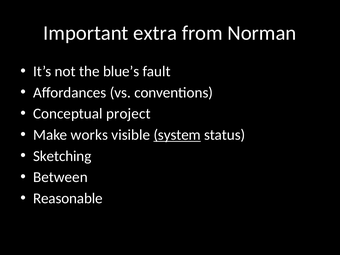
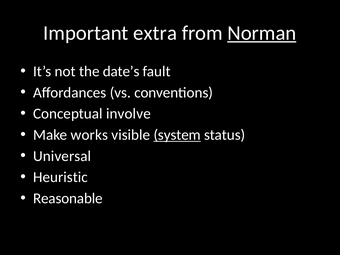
Norman underline: none -> present (262, 33)
blue’s: blue’s -> date’s (121, 71)
project: project -> involve (128, 114)
Sketching: Sketching -> Universal (62, 156)
Between: Between -> Heuristic (60, 177)
